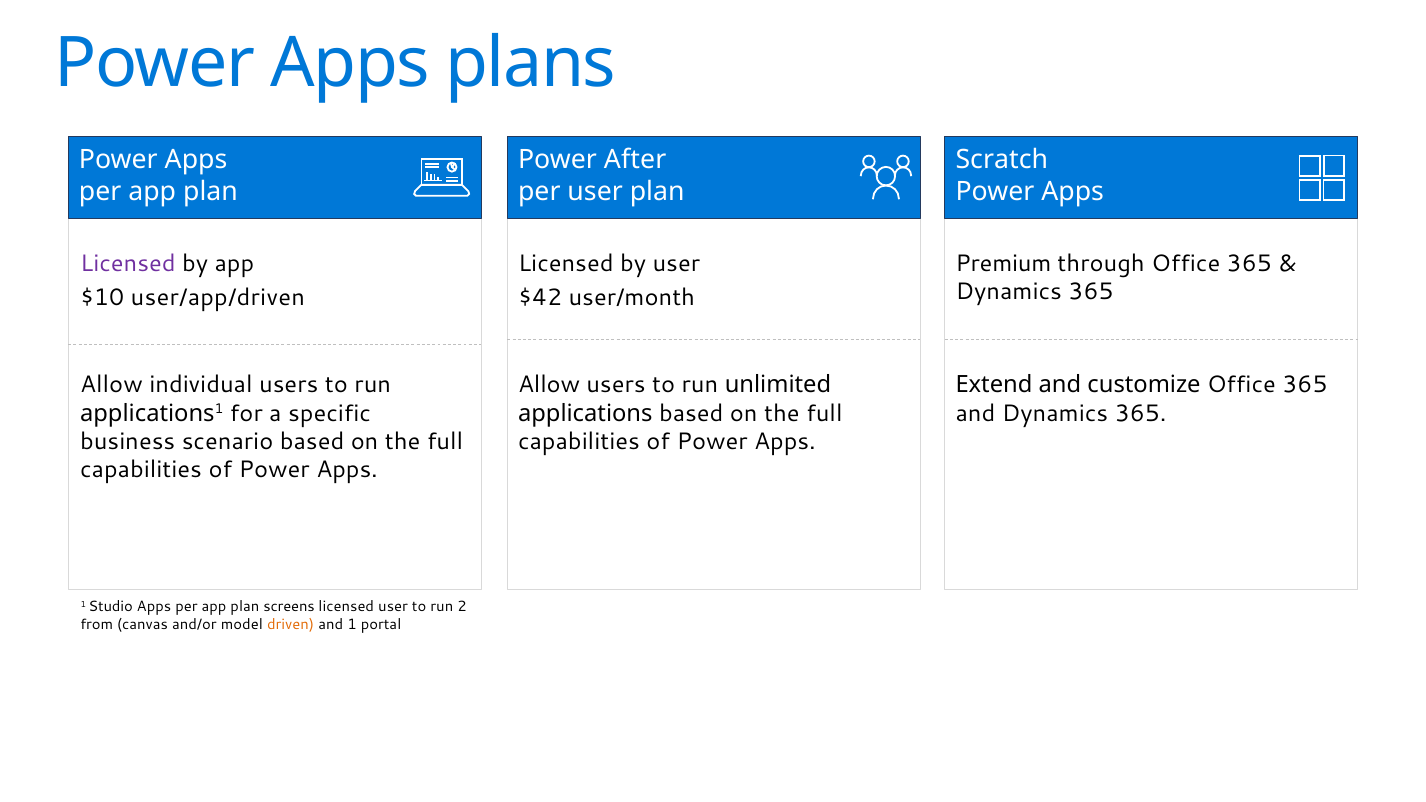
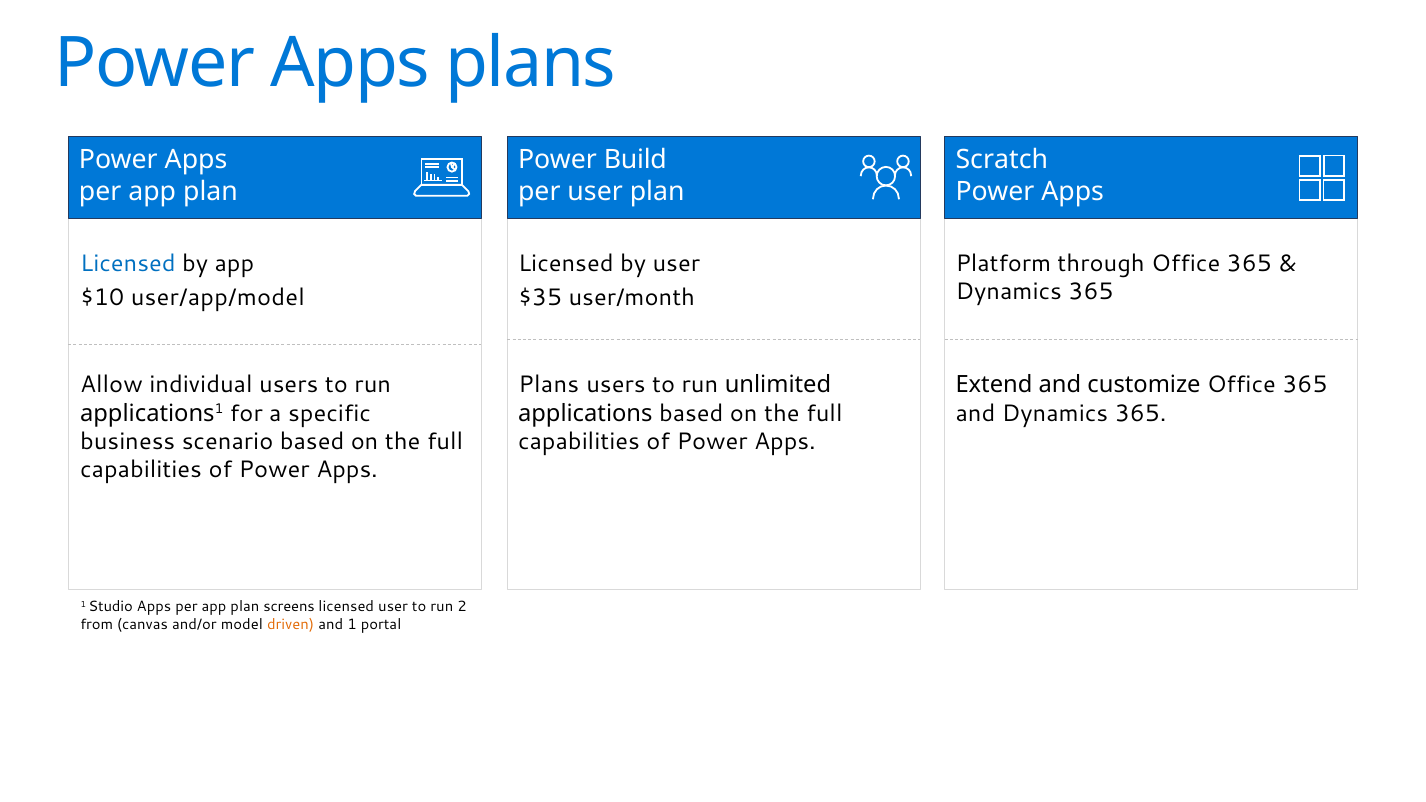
After: After -> Build (635, 159)
Licensed colour: purple -> blue (128, 263)
Premium: Premium -> Platform (1003, 263)
user/app/driven: user/app/driven -> user/app/model (218, 298)
$42: $42 -> $35 (540, 298)
Allow: Allow -> Plans (549, 385)
